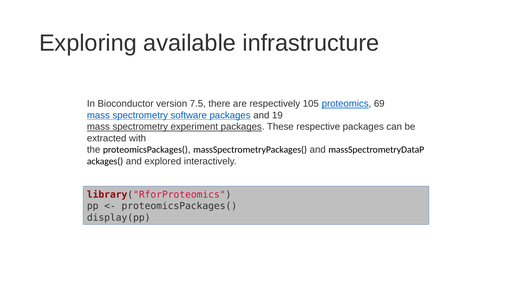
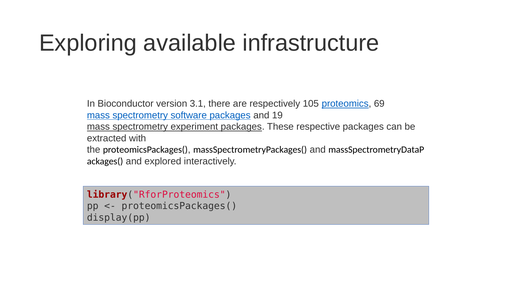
7.5: 7.5 -> 3.1 (198, 104)
